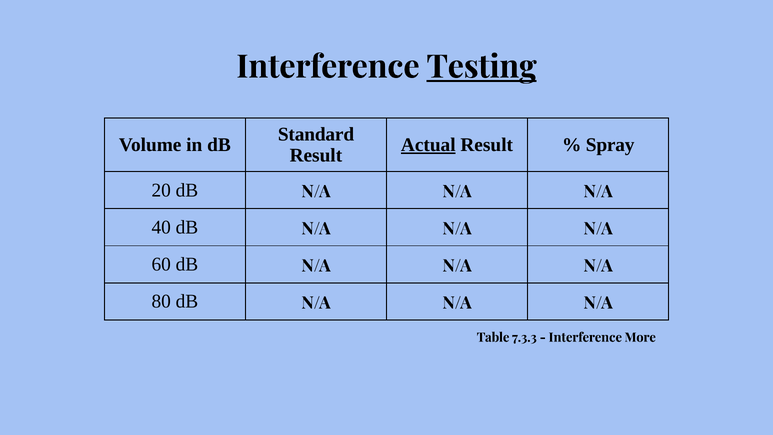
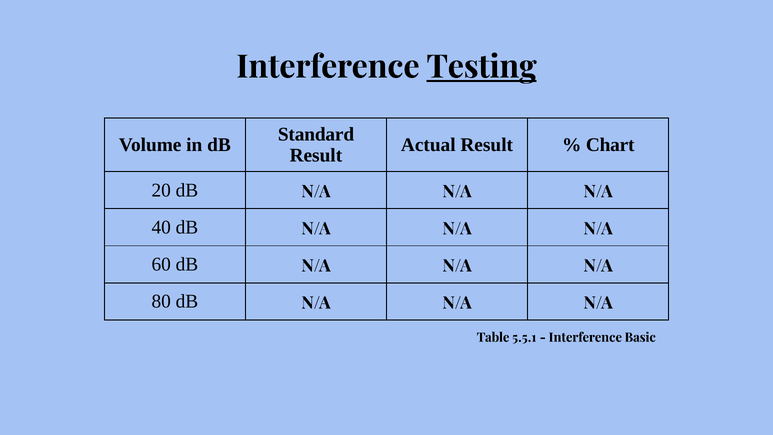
Actual underline: present -> none (428, 145)
Spray: Spray -> Chart (610, 145)
7.3.3: 7.3.3 -> 5.5.1 (524, 337)
More: More -> Basic (640, 337)
